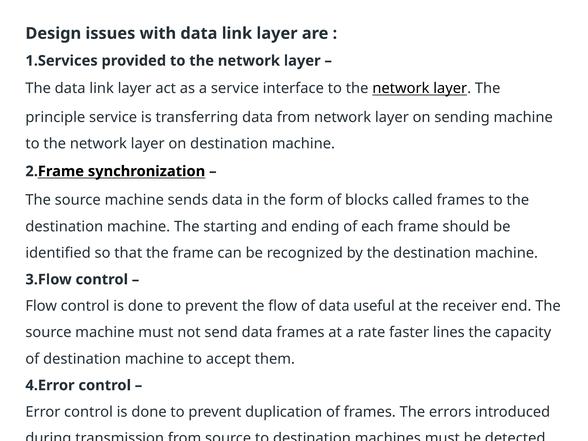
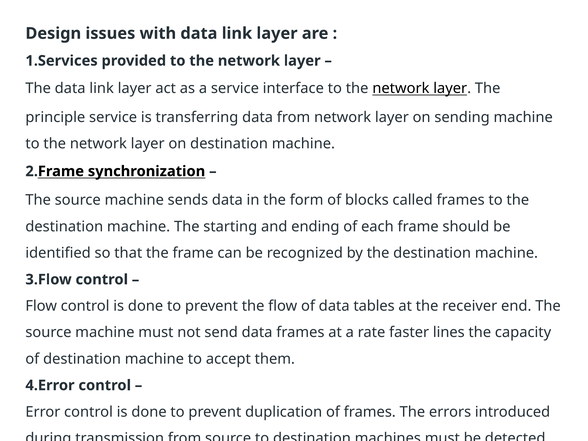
useful: useful -> tables (374, 306)
